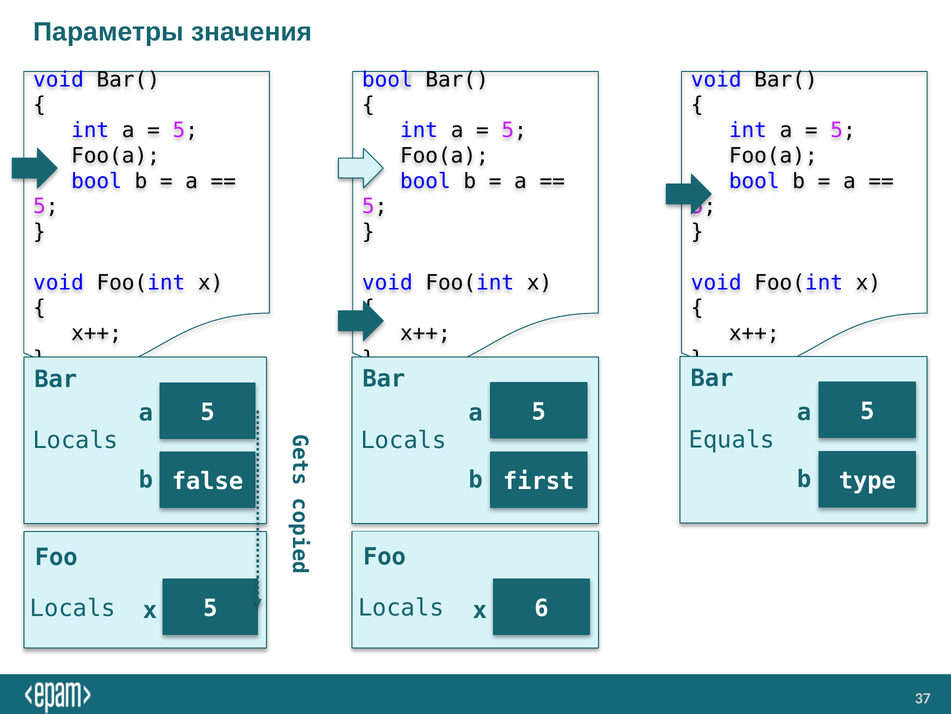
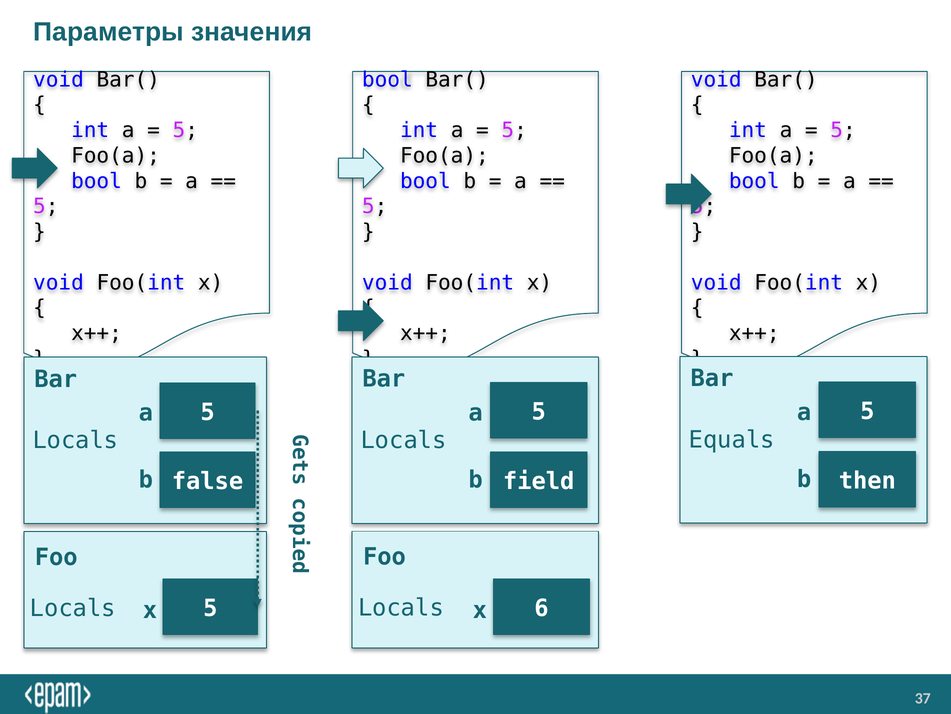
type: type -> then (867, 480)
first: first -> field (539, 481)
